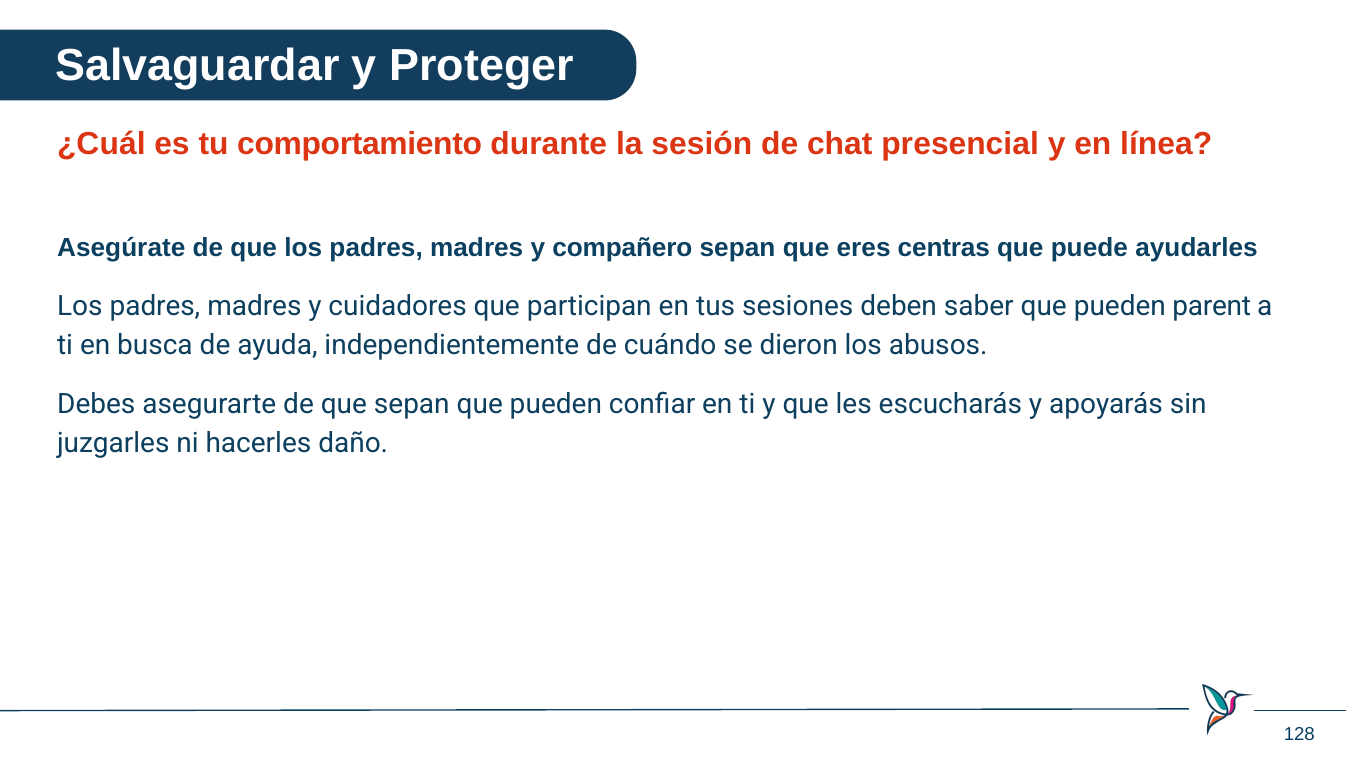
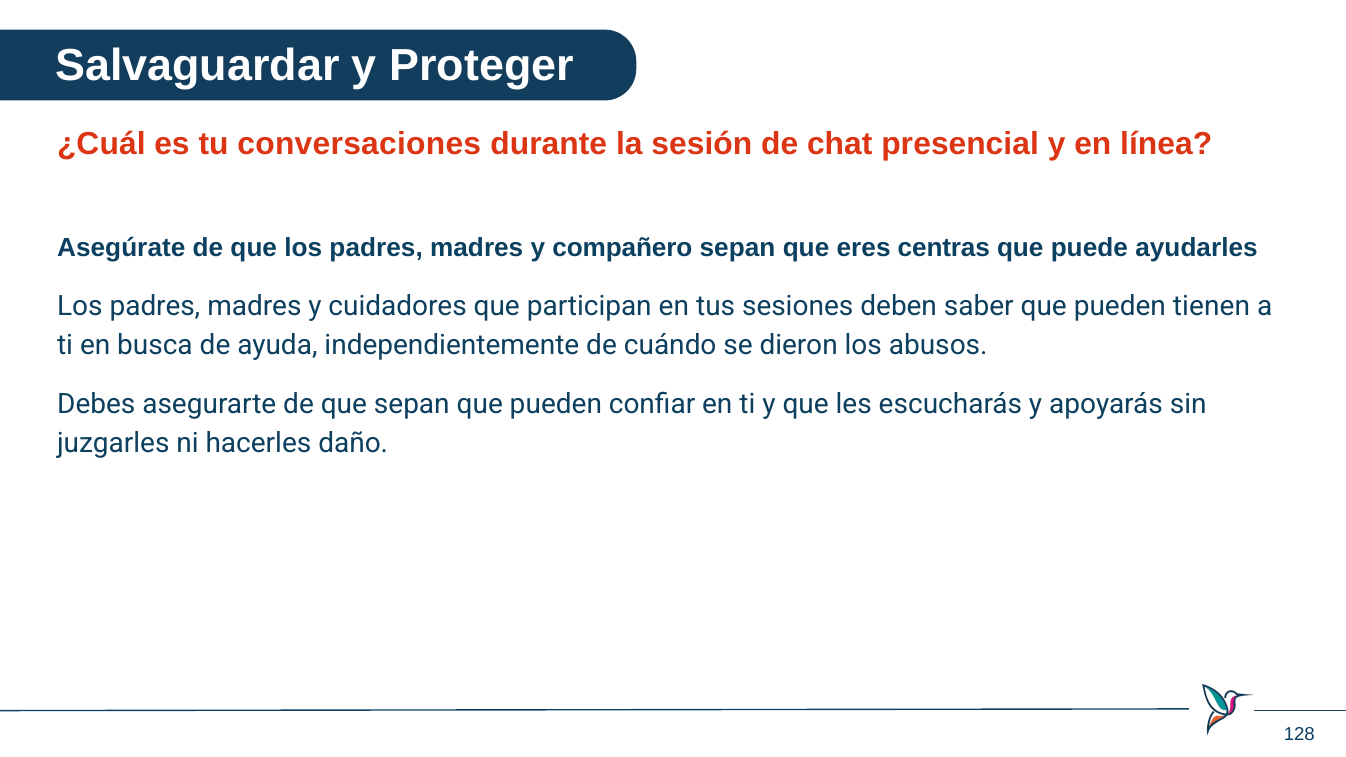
comportamiento: comportamiento -> conversaciones (359, 144)
parent: parent -> tienen (1212, 306)
